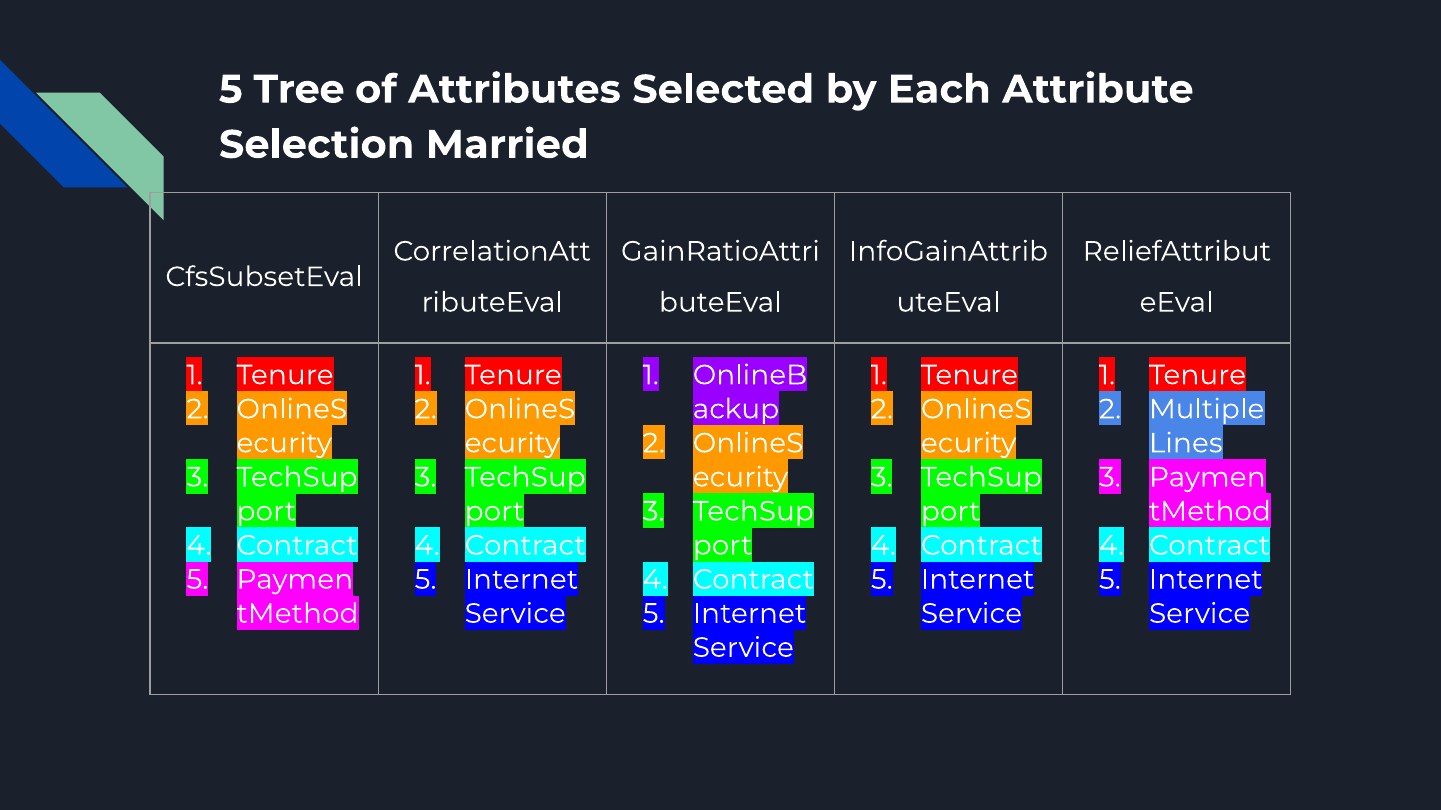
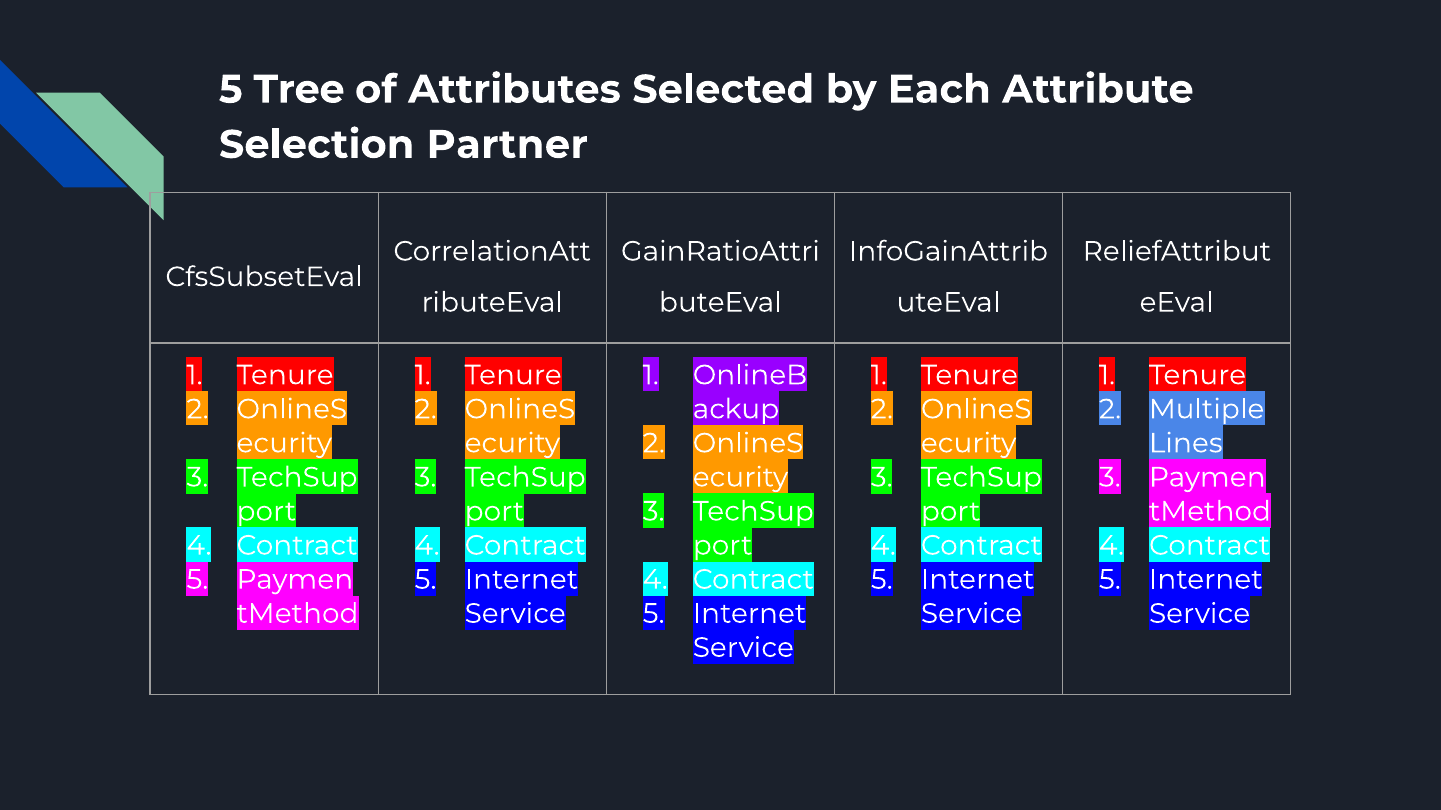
Married: Married -> Partner (507, 145)
